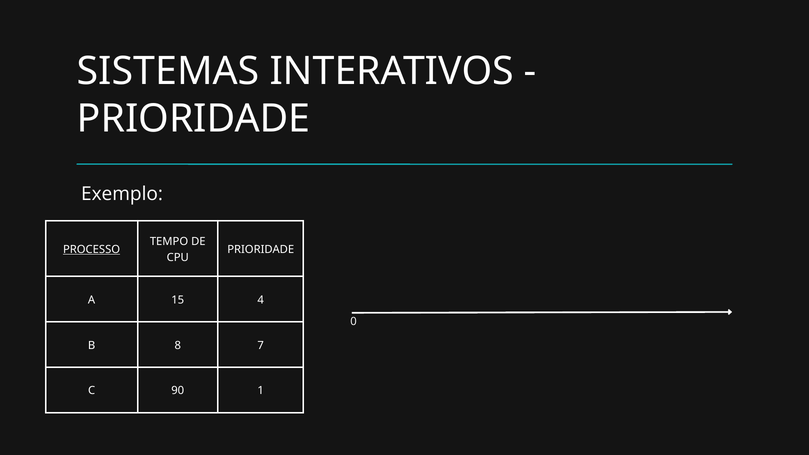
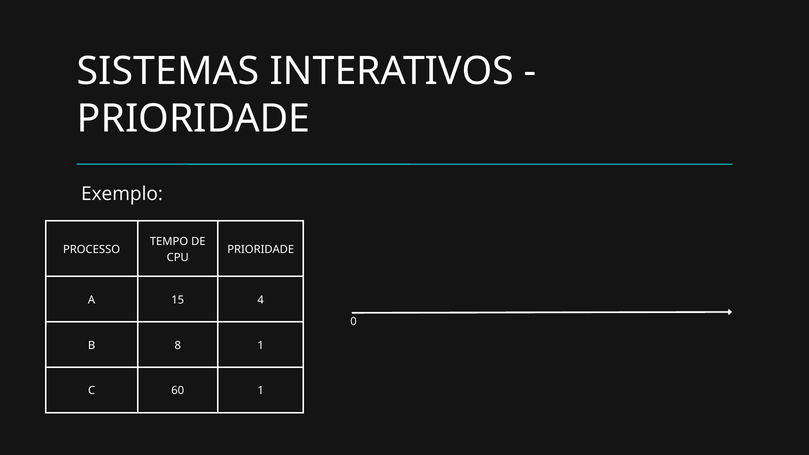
PROCESSO underline: present -> none (92, 250)
8 7: 7 -> 1 (261, 345)
90: 90 -> 60 (178, 391)
